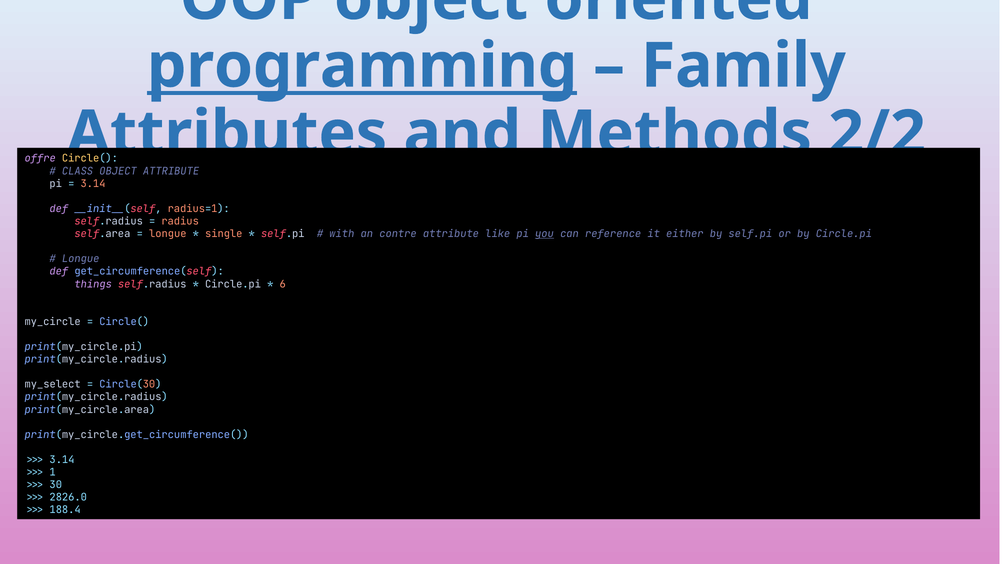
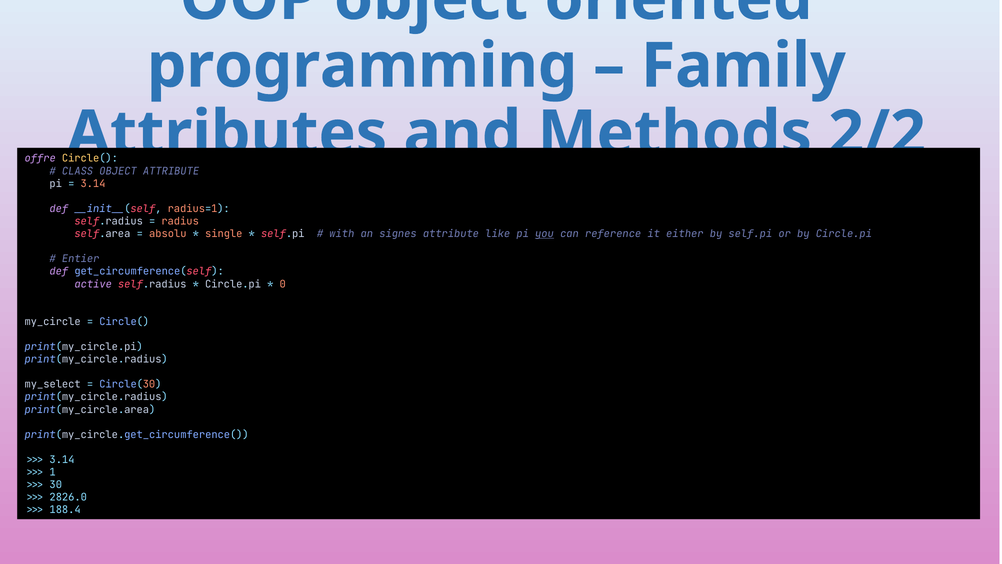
programming underline: present -> none (362, 66)
longue: longue -> absolu (168, 234)
contre: contre -> signes (398, 234)
Longue: Longue -> Entier (81, 259)
things: things -> active (93, 284)
6: 6 -> 0 (283, 284)
